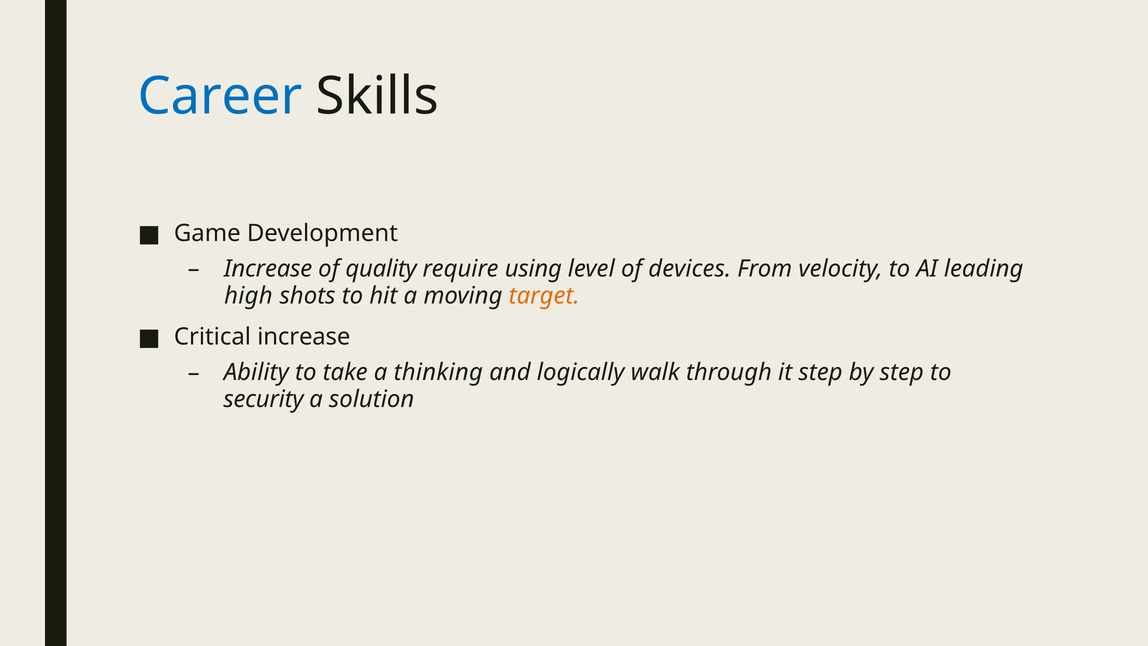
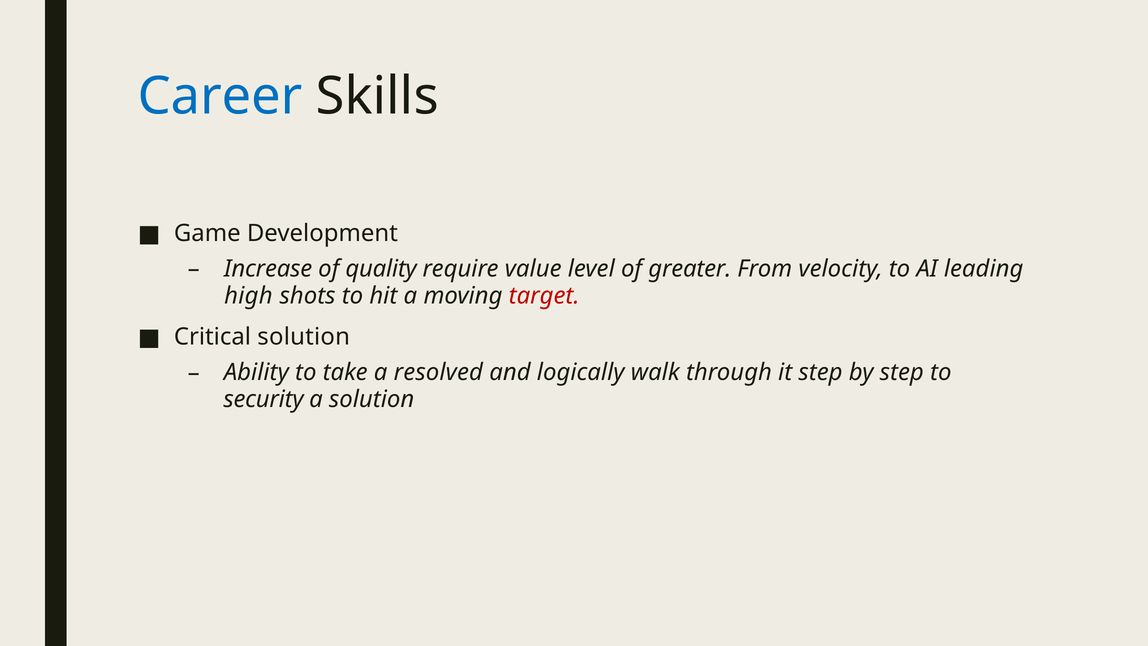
using: using -> value (533, 269)
devices: devices -> greater (690, 269)
target colour: orange -> red (544, 296)
Critical increase: increase -> solution (304, 337)
thinking: thinking -> resolved (438, 372)
